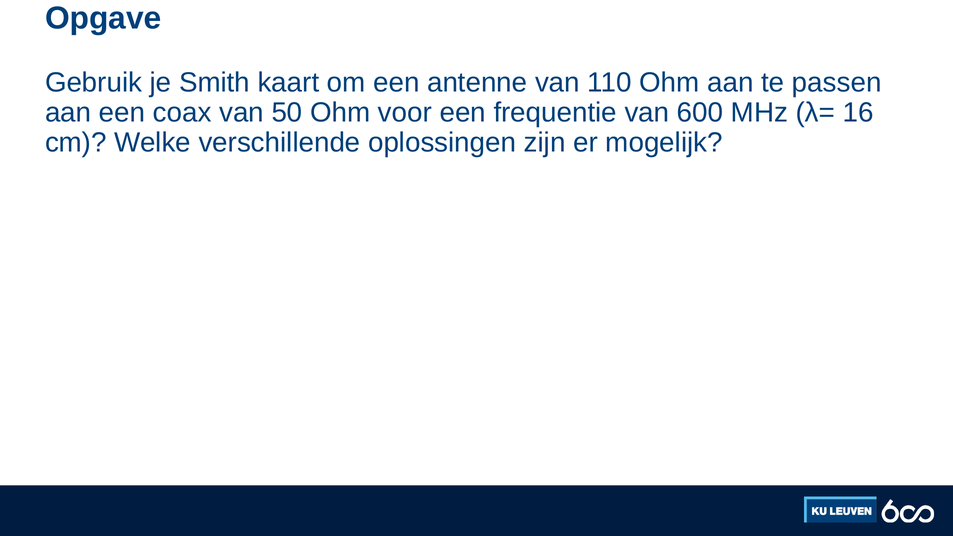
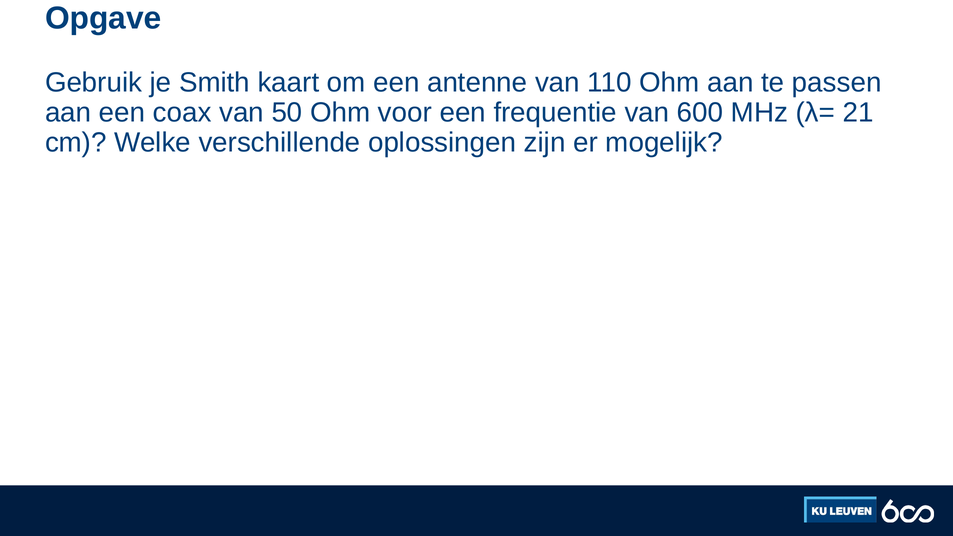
16: 16 -> 21 (858, 113)
